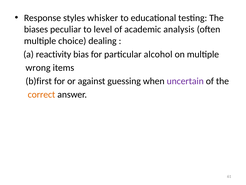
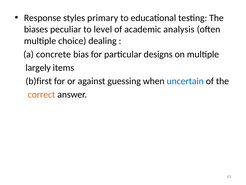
whisker: whisker -> primary (103, 18)
reactivity: reactivity -> concrete (53, 54)
alcohol: alcohol -> designs (158, 54)
wrong: wrong -> largely (38, 68)
uncertain colour: purple -> blue (185, 81)
